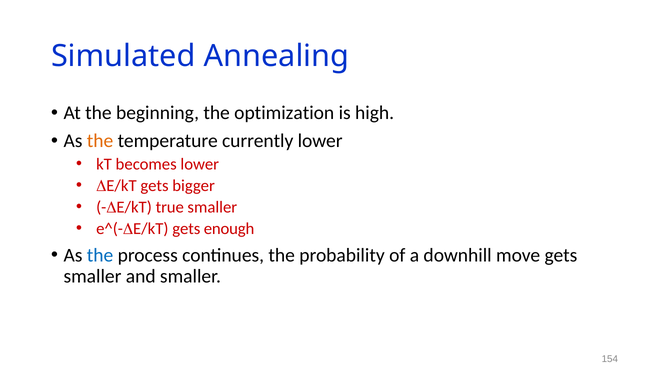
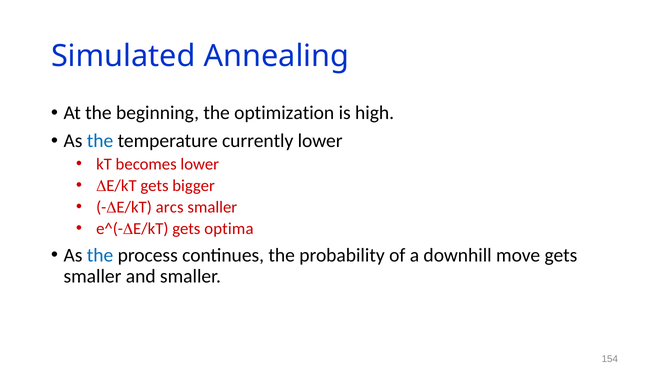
the colour: orange -> blue (100, 141)
true: true -> arcs (170, 207)
enough: enough -> optima (229, 229)
